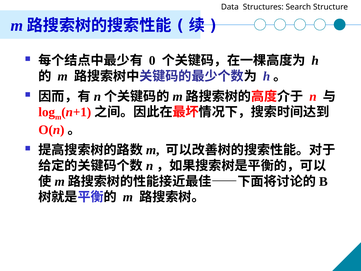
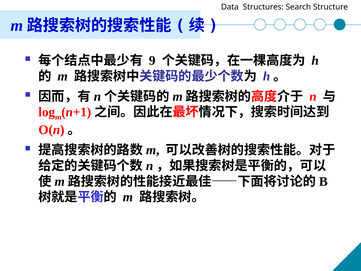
0: 0 -> 9 (152, 61)
